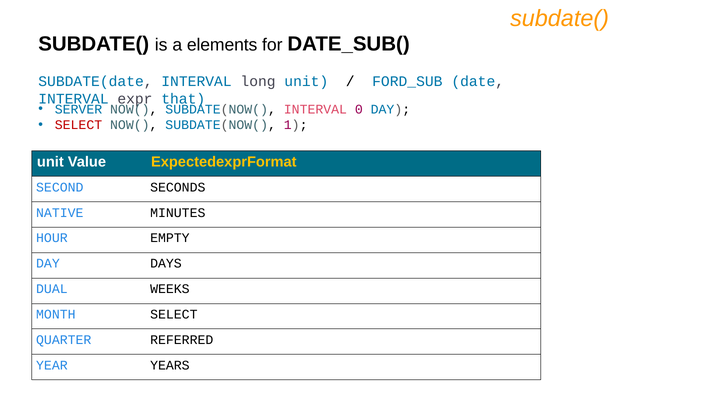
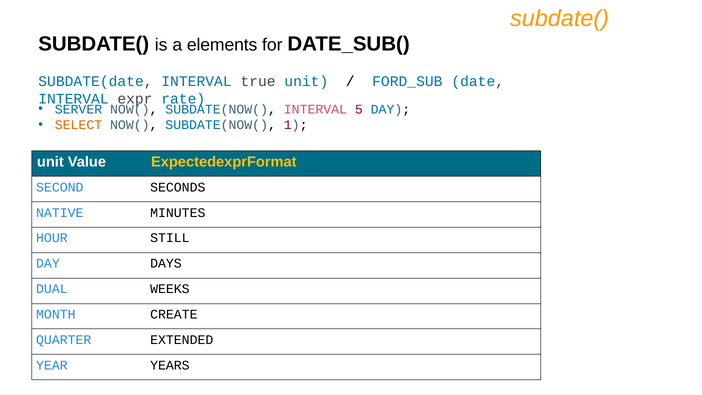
long: long -> true (258, 81)
that: that -> rate (183, 99)
0: 0 -> 5 (359, 109)
SELECT colour: red -> orange (78, 125)
EMPTY: EMPTY -> STILL (170, 238)
MONTH SELECT: SELECT -> CREATE (174, 314)
REFERRED: REFERRED -> EXTENDED (182, 340)
